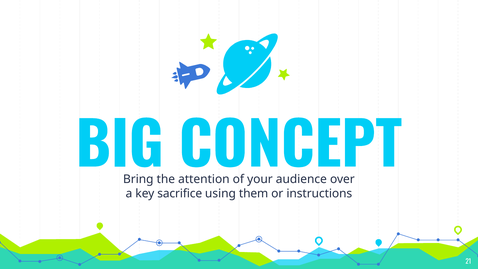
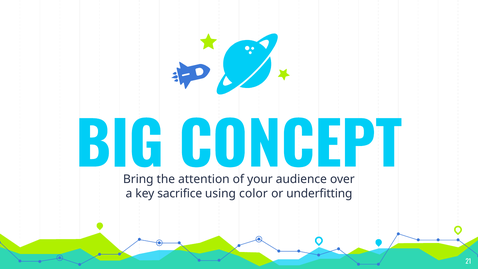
them: them -> color (254, 194)
instructions: instructions -> underfitting (319, 194)
